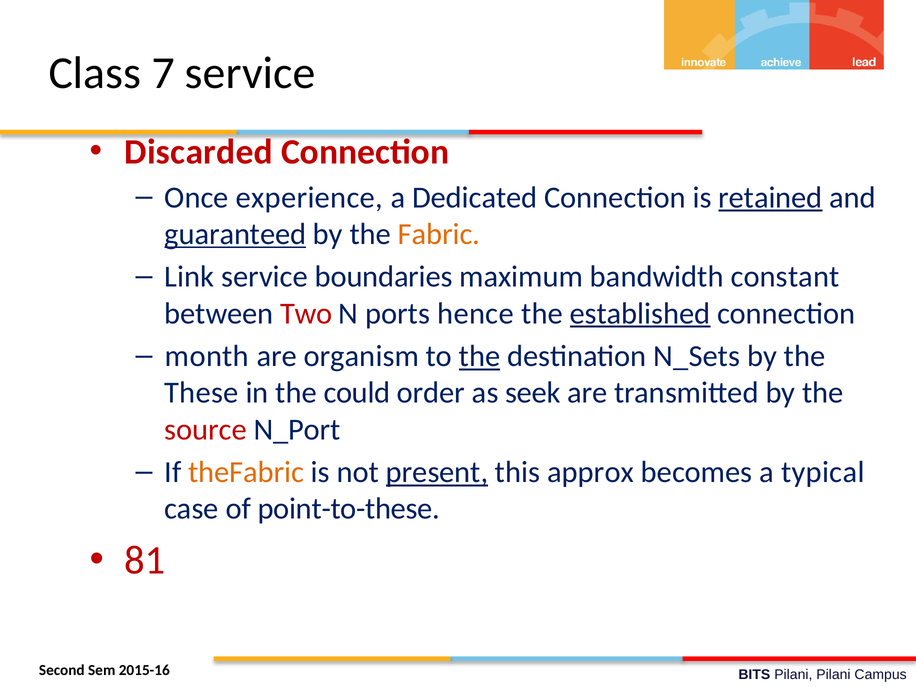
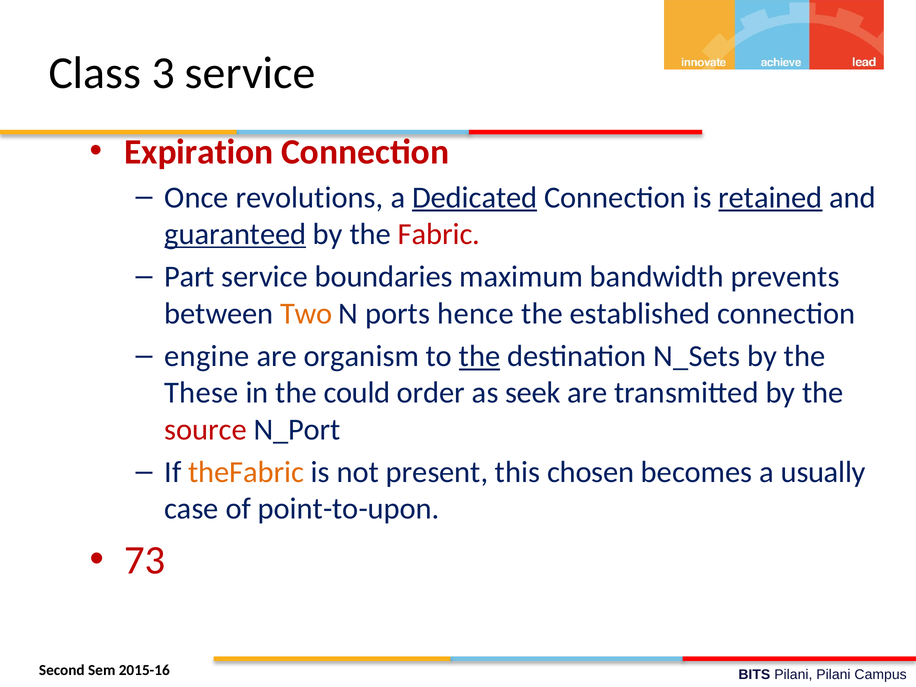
7: 7 -> 3 (163, 73)
Discarded: Discarded -> Expiration (199, 152)
experience: experience -> revolutions (310, 197)
Dedicated underline: none -> present (475, 197)
Fabric colour: orange -> red (439, 234)
Link: Link -> Part (189, 277)
constant: constant -> prevents (785, 277)
Two colour: red -> orange (306, 313)
established underline: present -> none (640, 313)
month: month -> engine (207, 356)
present underline: present -> none (437, 472)
approx: approx -> chosen (591, 472)
typical: typical -> usually (823, 472)
point-to-these: point-to-these -> point-to-upon (349, 509)
81: 81 -> 73 (145, 560)
